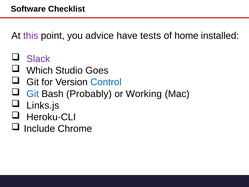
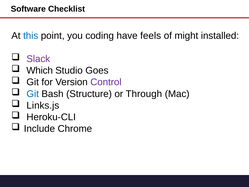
this colour: purple -> blue (31, 36)
advice: advice -> coding (100, 36)
tests: tests -> feels (151, 36)
home: home -> might (186, 36)
Control colour: blue -> purple (106, 82)
Probably: Probably -> Structure (89, 94)
Working: Working -> Through (144, 94)
